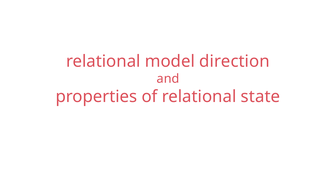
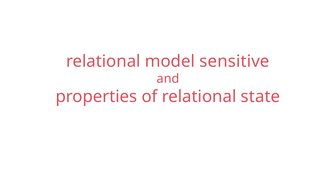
direction: direction -> sensitive (234, 61)
